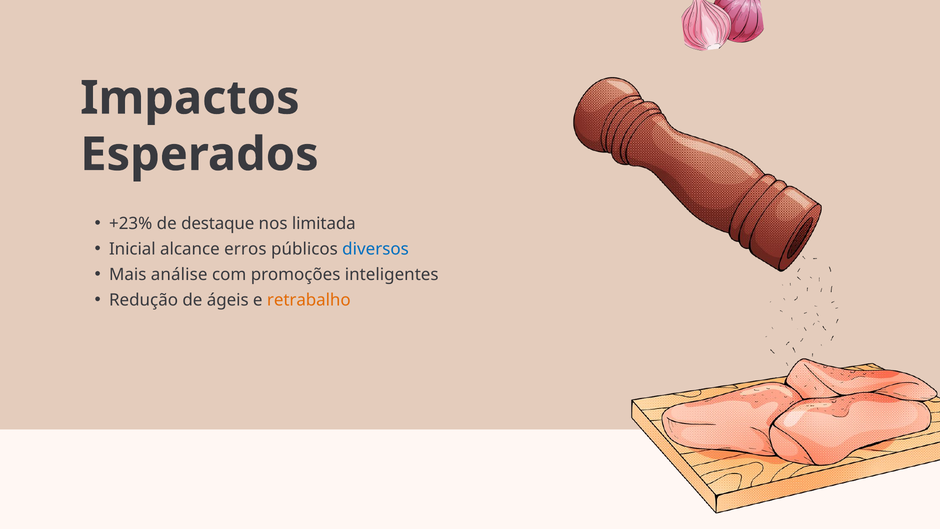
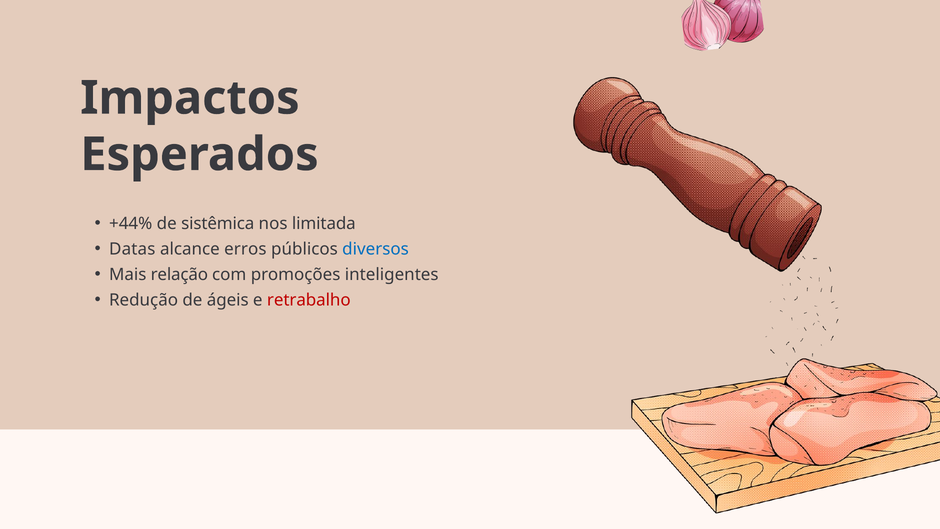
+23%: +23% -> +44% (131, 223)
destaque: destaque -> sistêmica (218, 223)
Inicial: Inicial -> Datas (132, 249)
análise: análise -> relação (179, 274)
retrabalho colour: orange -> red (309, 300)
